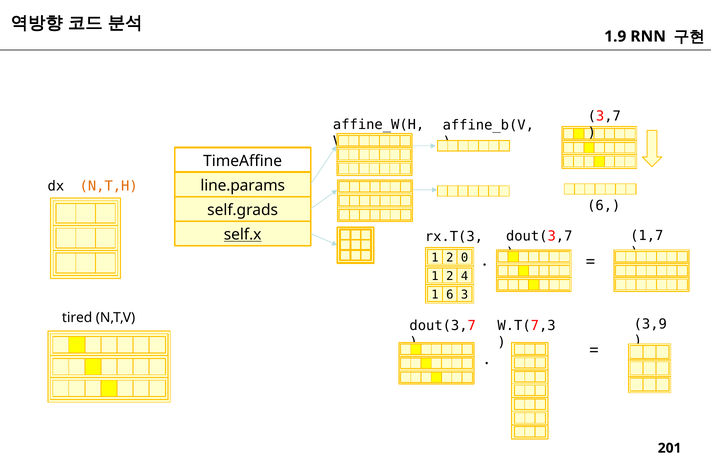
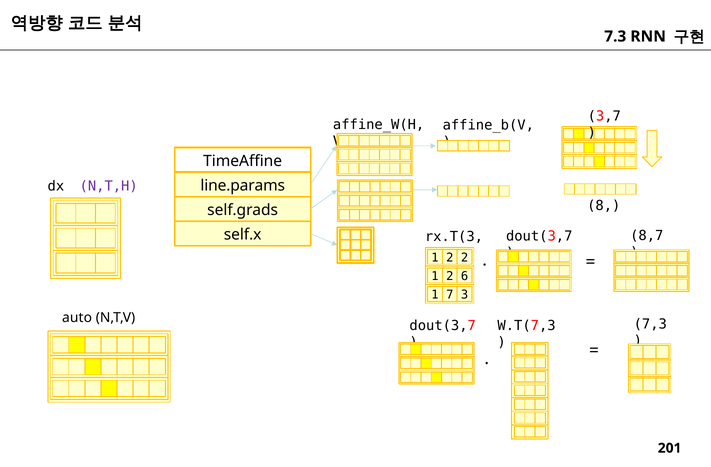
1.9: 1.9 -> 7.3 (615, 36)
N,T,H colour: orange -> purple (109, 186)
6: 6 -> 8 (604, 206)
1,7: 1,7 -> 8,7 (647, 235)
self.x underline: present -> none (243, 235)
2 0: 0 -> 2 (465, 258)
4: 4 -> 6 (465, 276)
1 6: 6 -> 7 (450, 295)
tired: tired -> auto (77, 318)
3,9: 3,9 -> 7,3 (650, 324)
